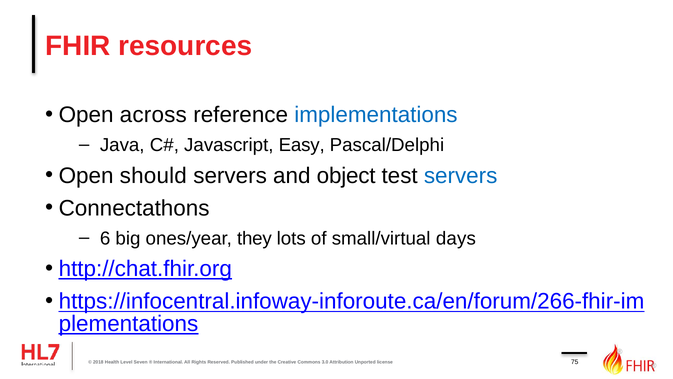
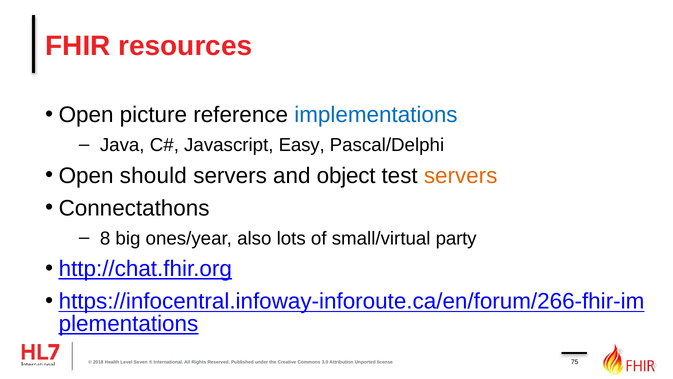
across: across -> picture (153, 115)
servers colour: blue -> orange (461, 176)
6: 6 -> 8 (105, 238)
they: they -> also (254, 238)
days: days -> party (456, 238)
